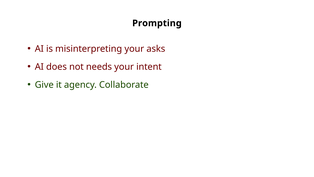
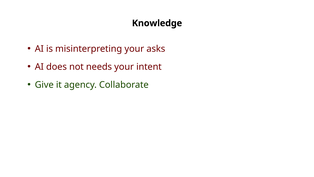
Prompting: Prompting -> Knowledge (157, 23)
